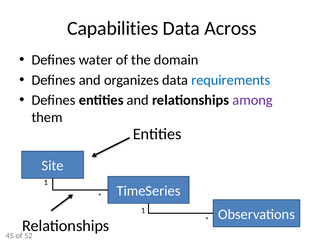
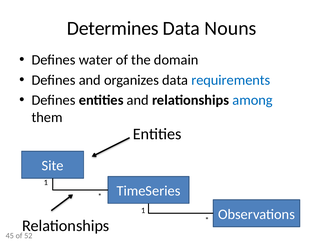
Capabilities: Capabilities -> Determines (113, 28)
Across: Across -> Nouns (230, 28)
among colour: purple -> blue (253, 100)
